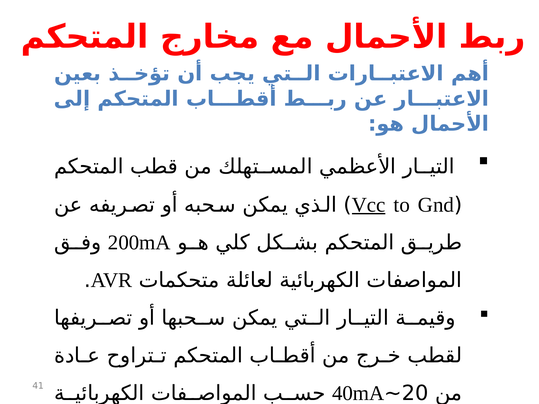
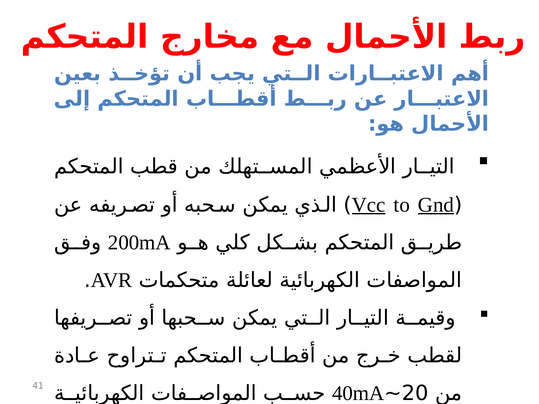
Gnd underline: none -> present (436, 205)
